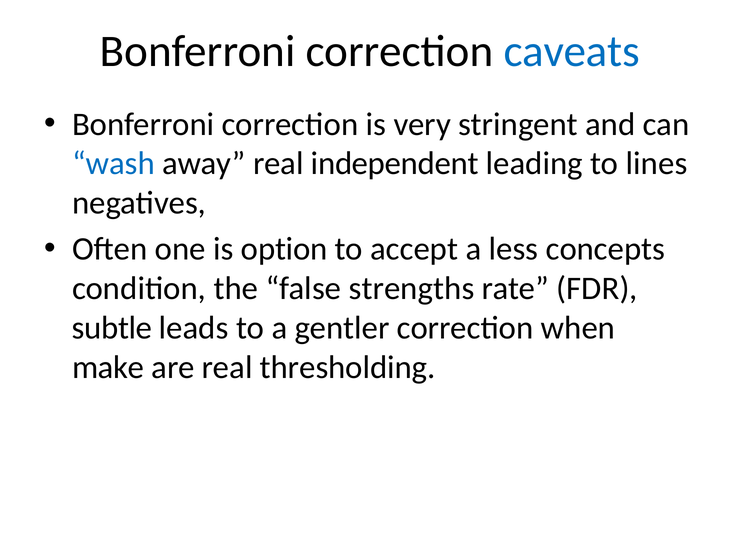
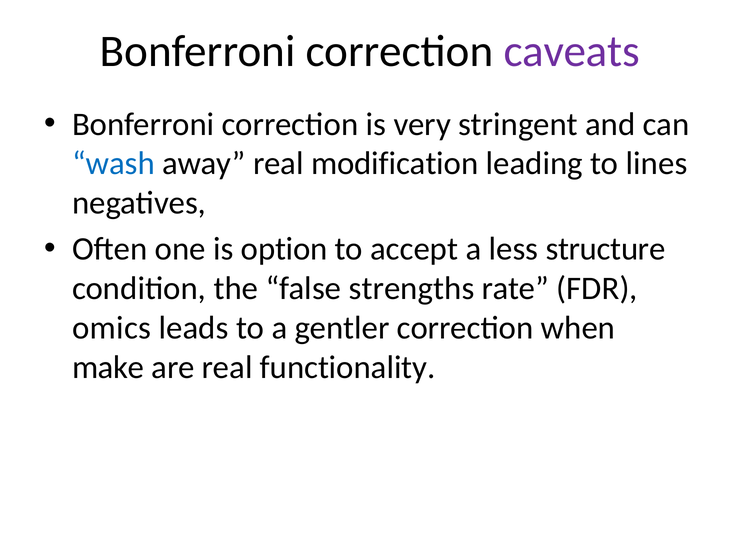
caveats colour: blue -> purple (572, 51)
independent: independent -> modification (395, 164)
concepts: concepts -> structure (606, 249)
subtle: subtle -> omics (112, 328)
thresholding: thresholding -> functionality (348, 367)
